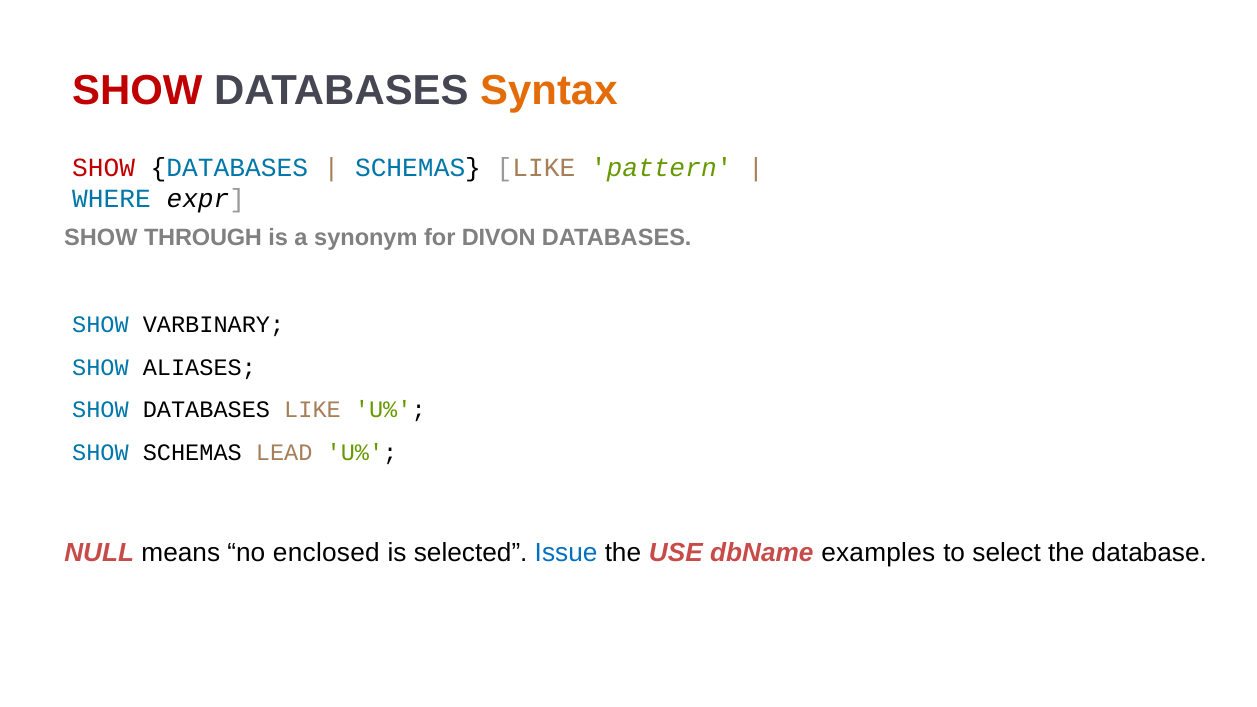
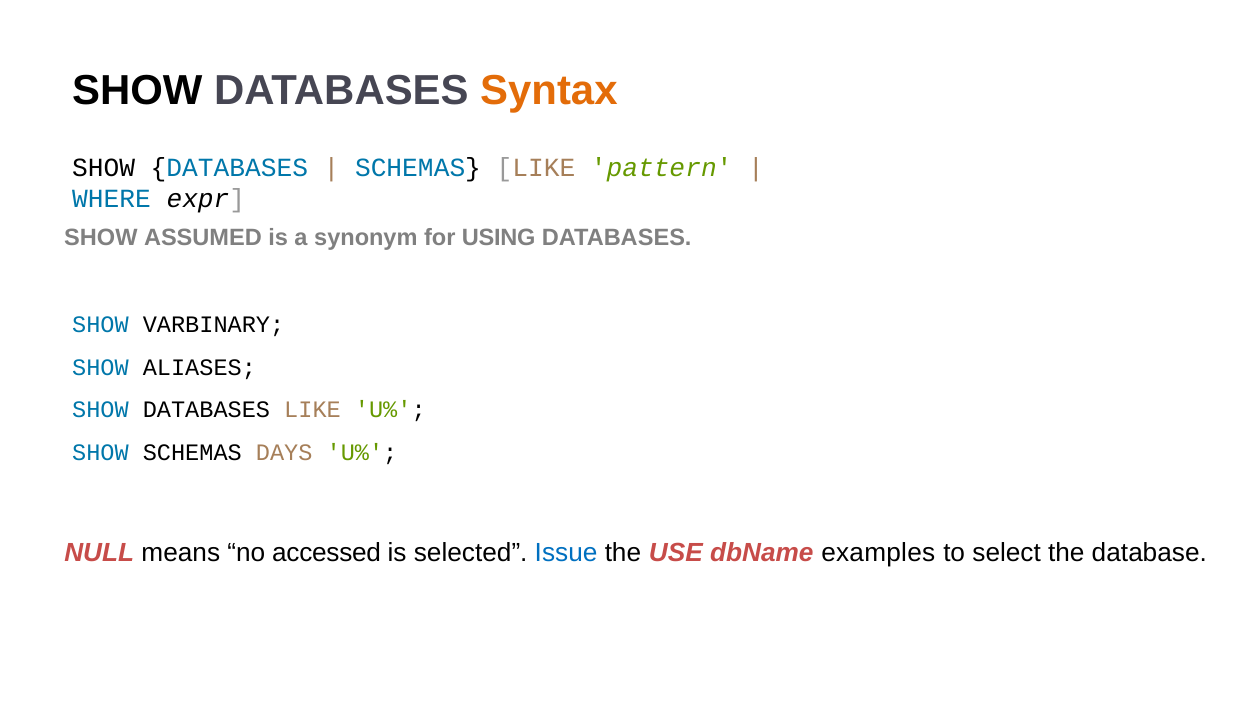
SHOW colour: red -> black (137, 91)
SHOW colour: red -> black (104, 168)
THROUGH: THROUGH -> ASSUMED (203, 237)
DIVON: DIVON -> USING (499, 237)
LEAD: LEAD -> DAYS (284, 452)
enclosed: enclosed -> accessed (327, 553)
